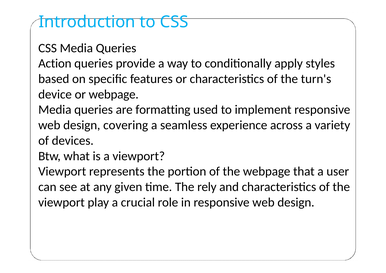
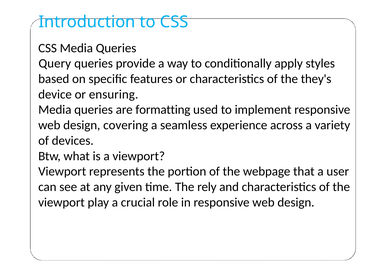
Action: Action -> Query (55, 63)
turn's: turn's -> they's (316, 79)
or webpage: webpage -> ensuring (114, 94)
